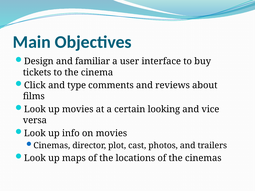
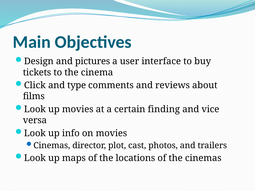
familiar: familiar -> pictures (93, 61)
looking: looking -> finding (164, 109)
